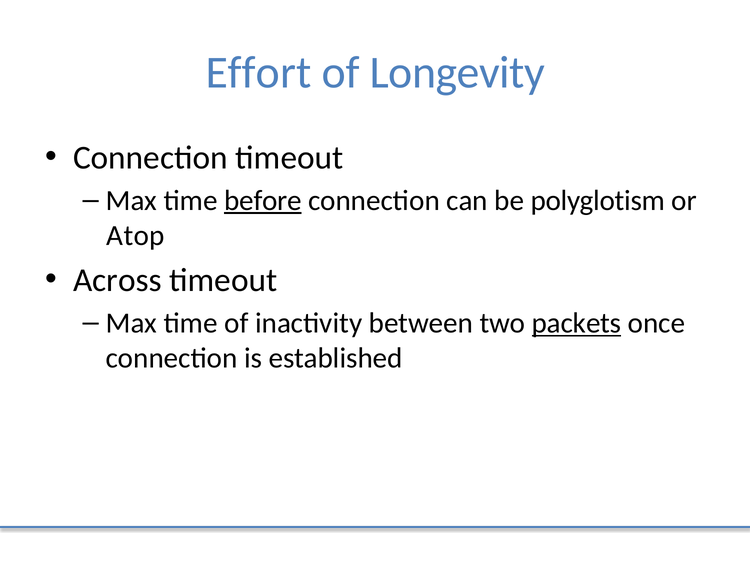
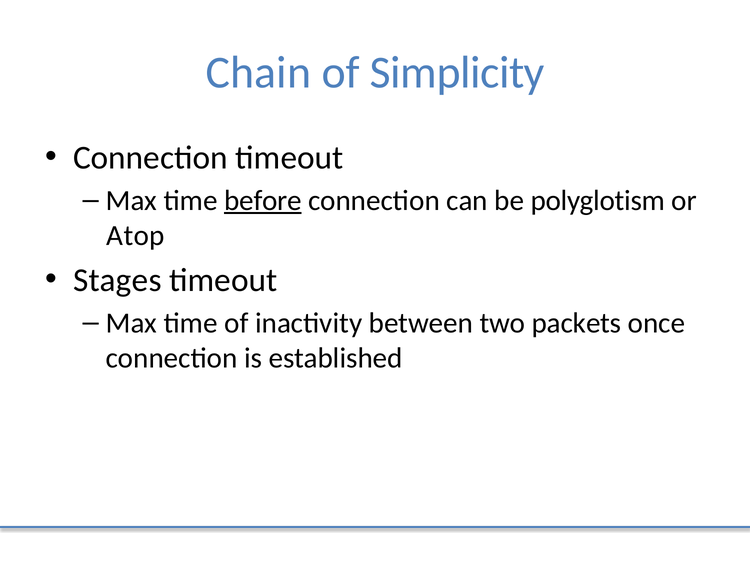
Effort: Effort -> Chain (258, 73)
Longevity: Longevity -> Simplicity (457, 73)
Across: Across -> Stages (117, 280)
packets underline: present -> none (577, 323)
